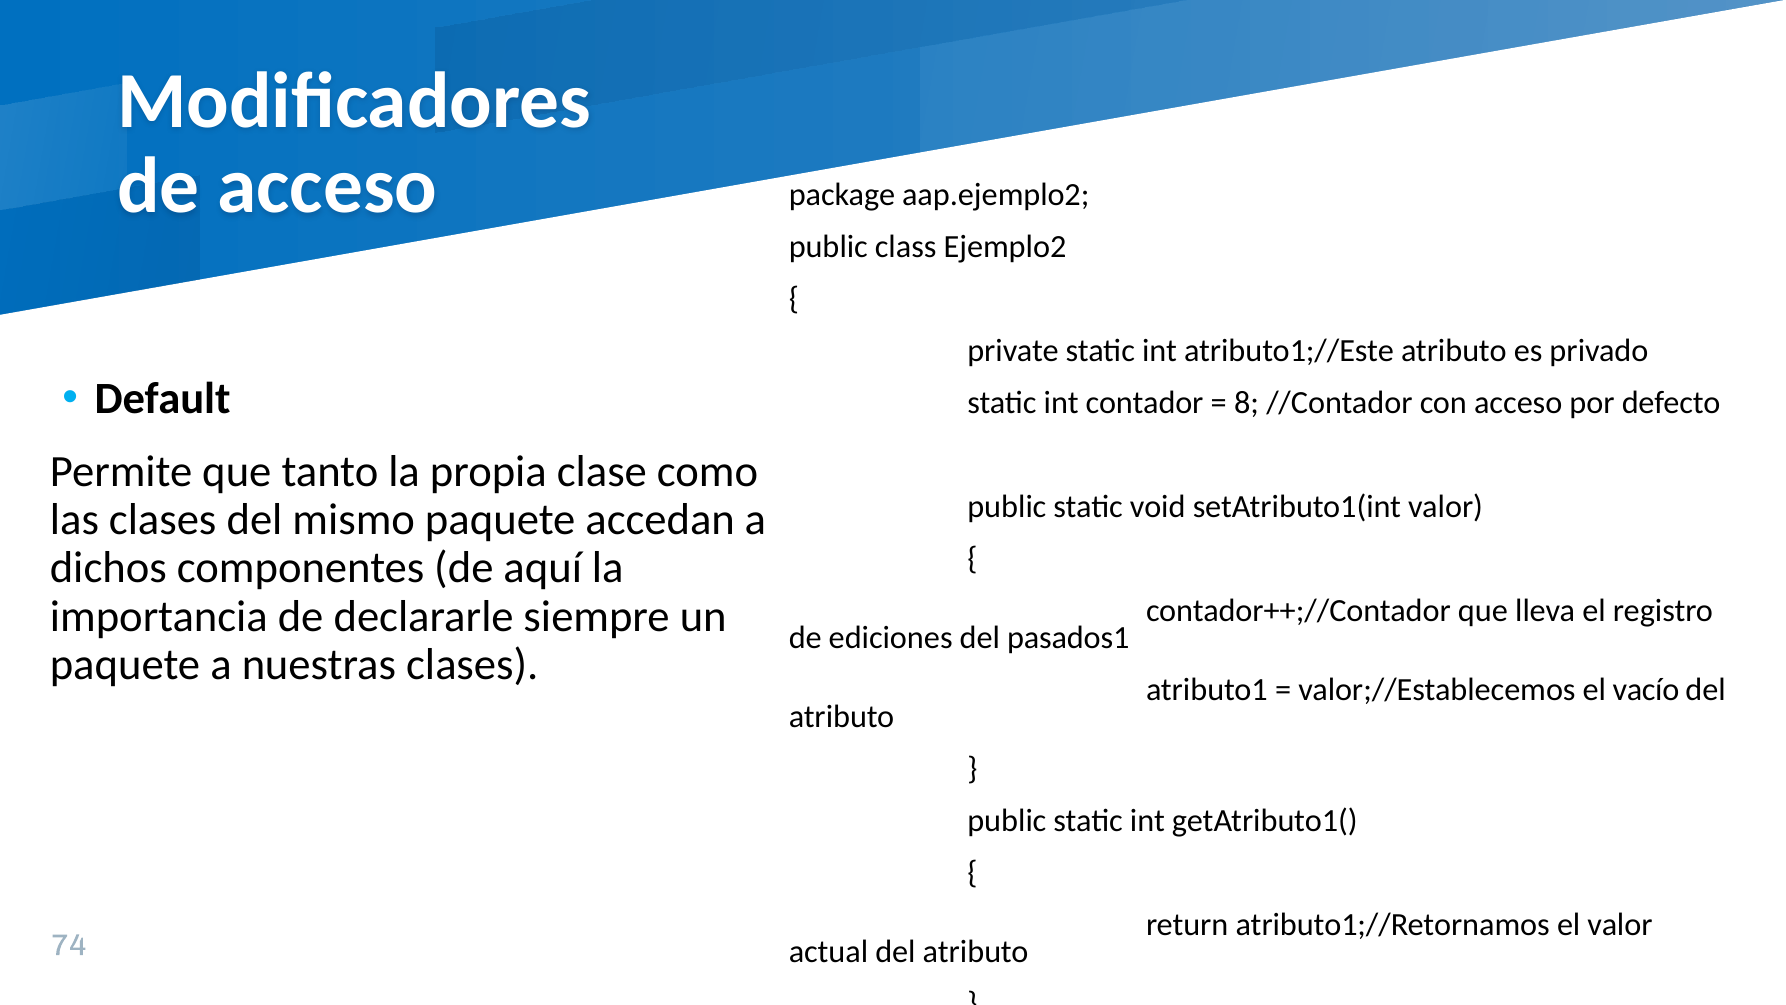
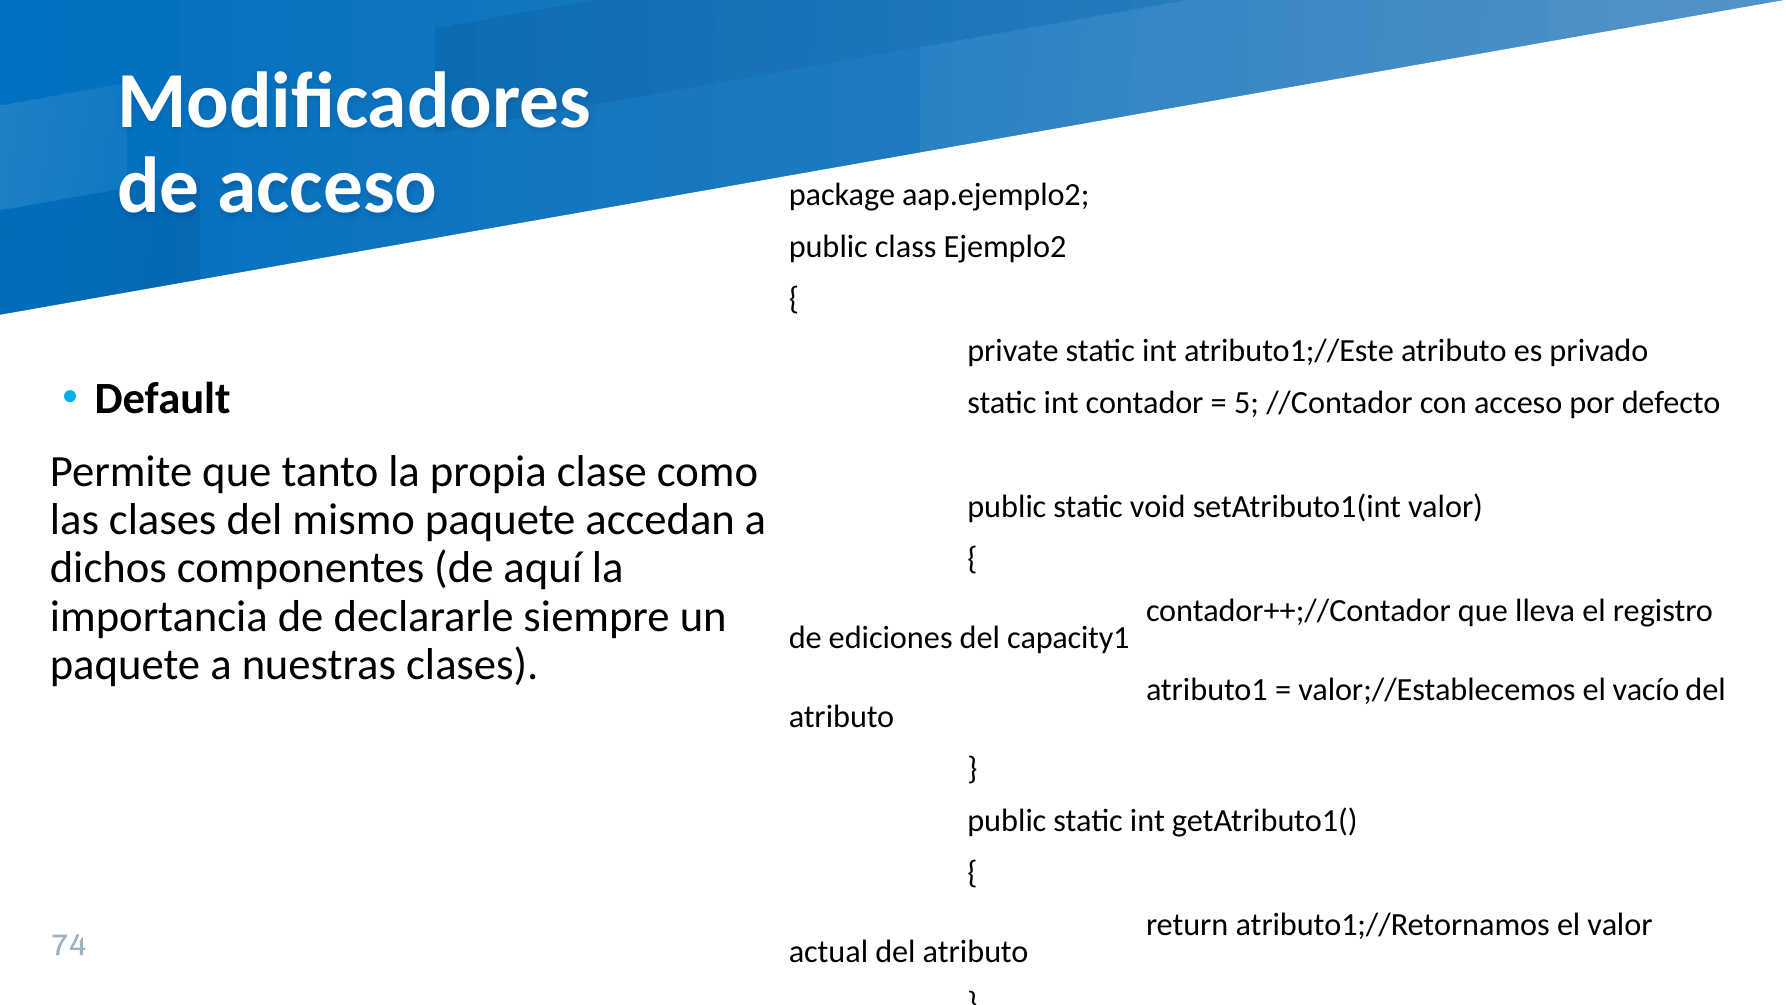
8: 8 -> 5 (1247, 403)
pasados1: pasados1 -> capacity1 (1068, 638)
